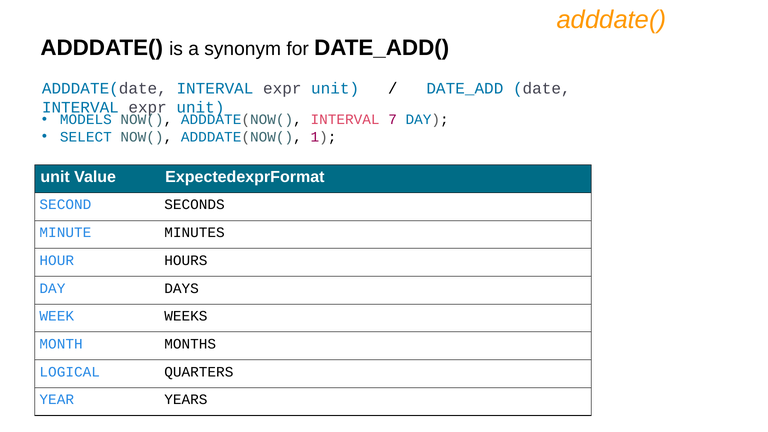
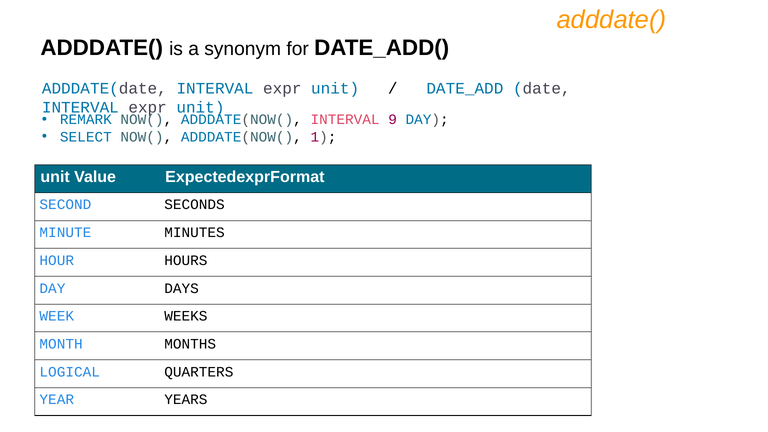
MODELS: MODELS -> REMARK (86, 120)
7: 7 -> 9 (393, 120)
